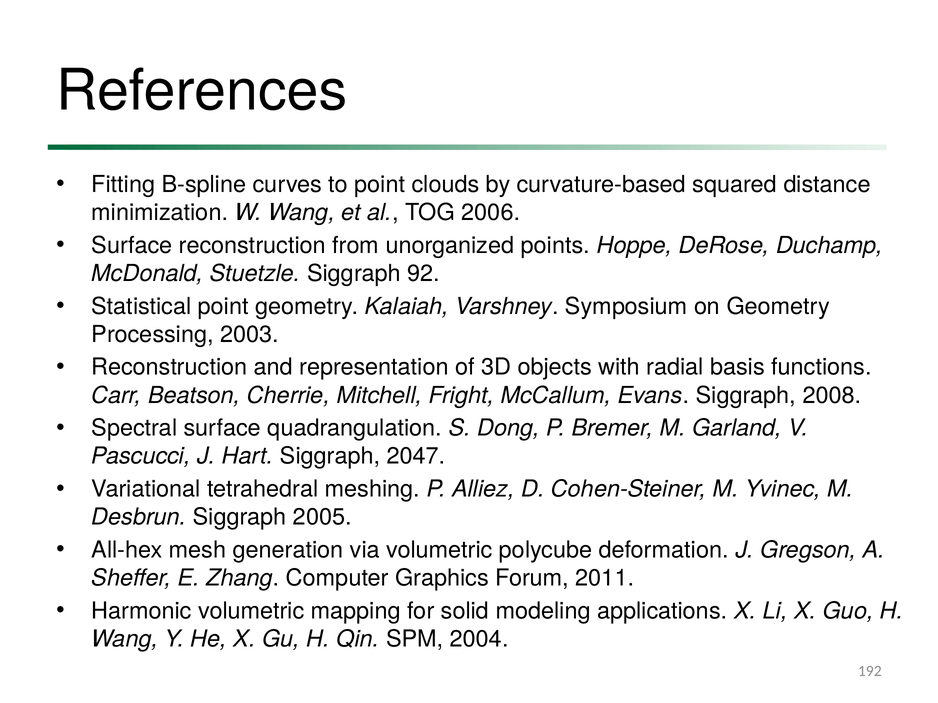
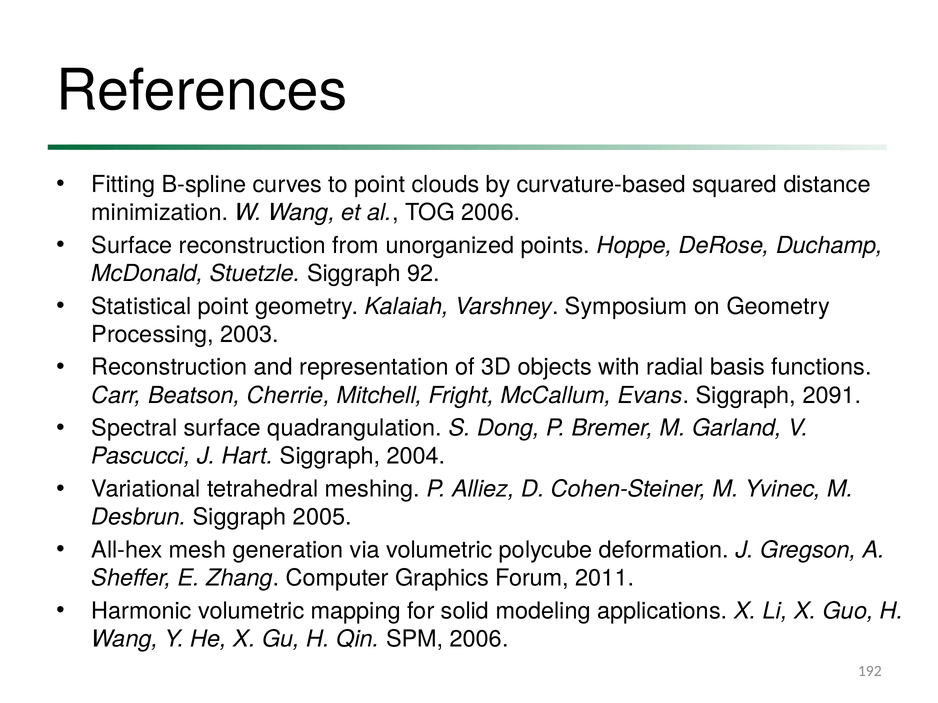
2008: 2008 -> 2091 (832, 396)
2047: 2047 -> 2004 (416, 457)
SPM 2004: 2004 -> 2006 (479, 639)
